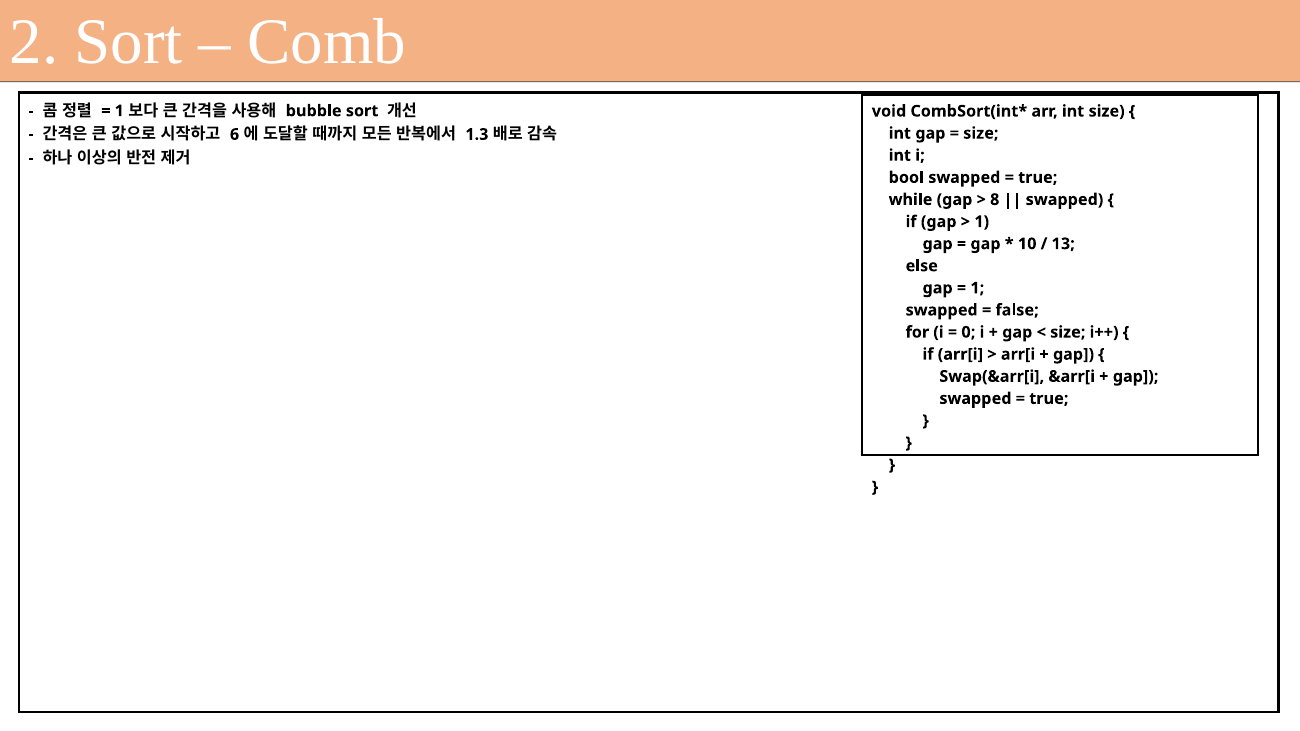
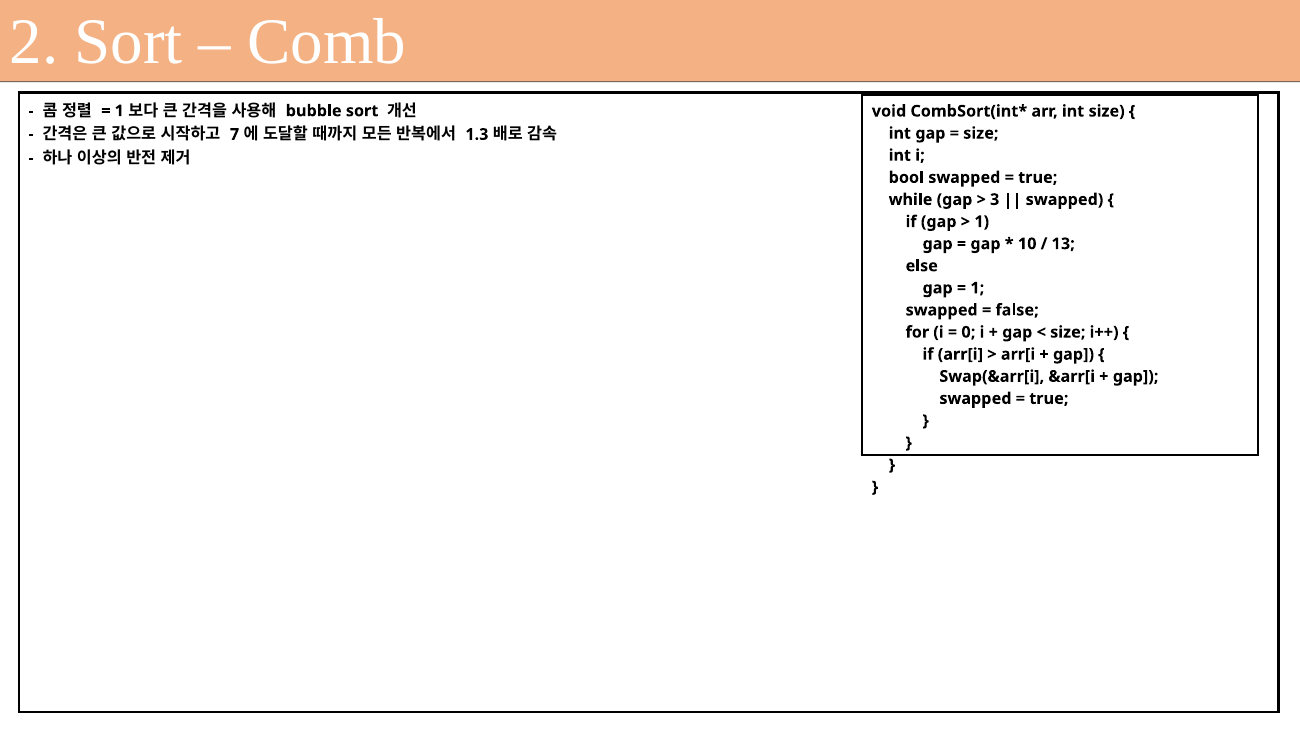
6: 6 -> 7 (235, 134)
8: 8 -> 3 (995, 200)
